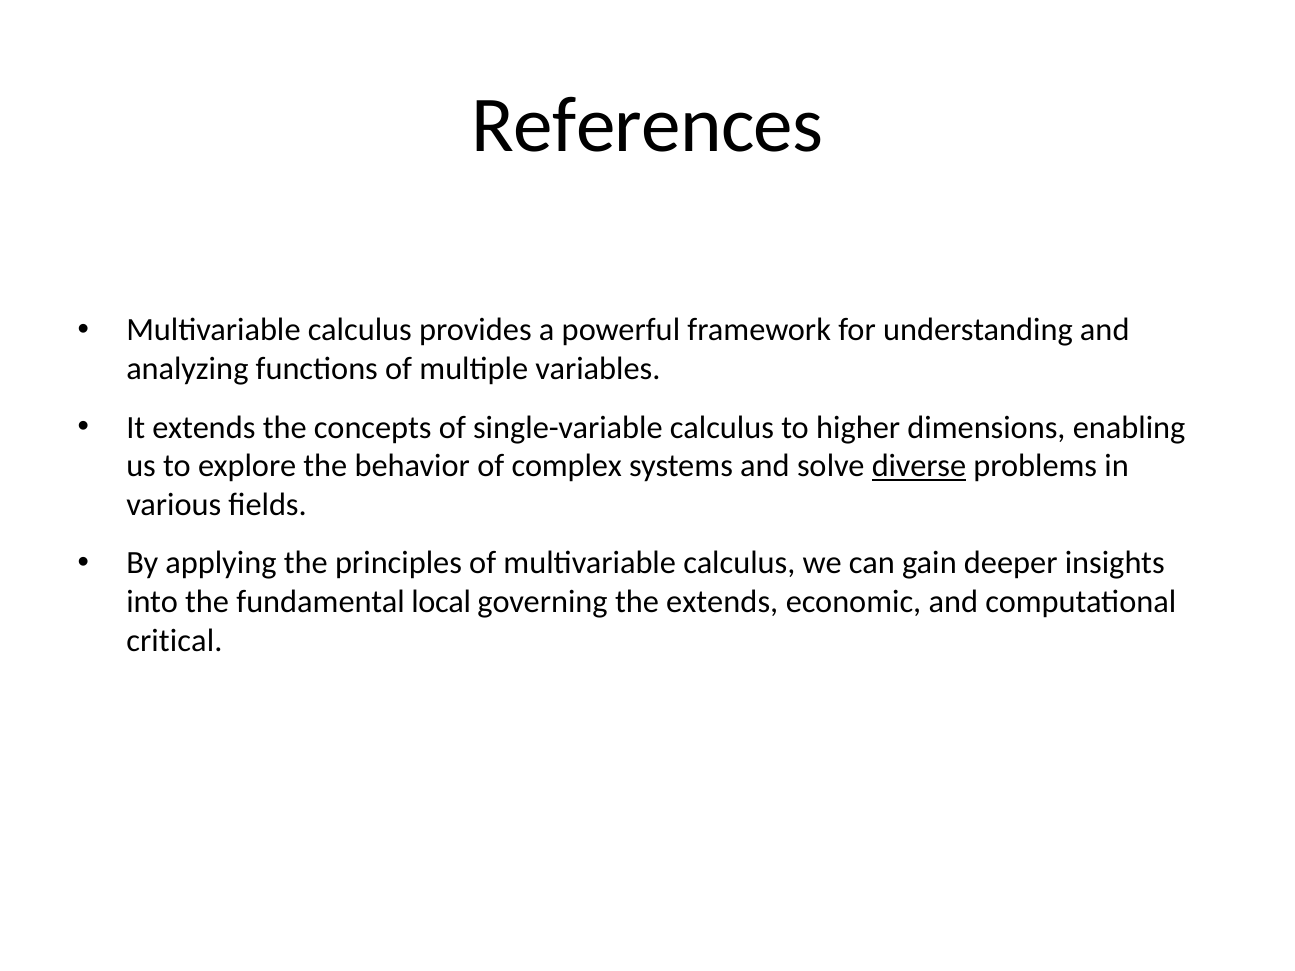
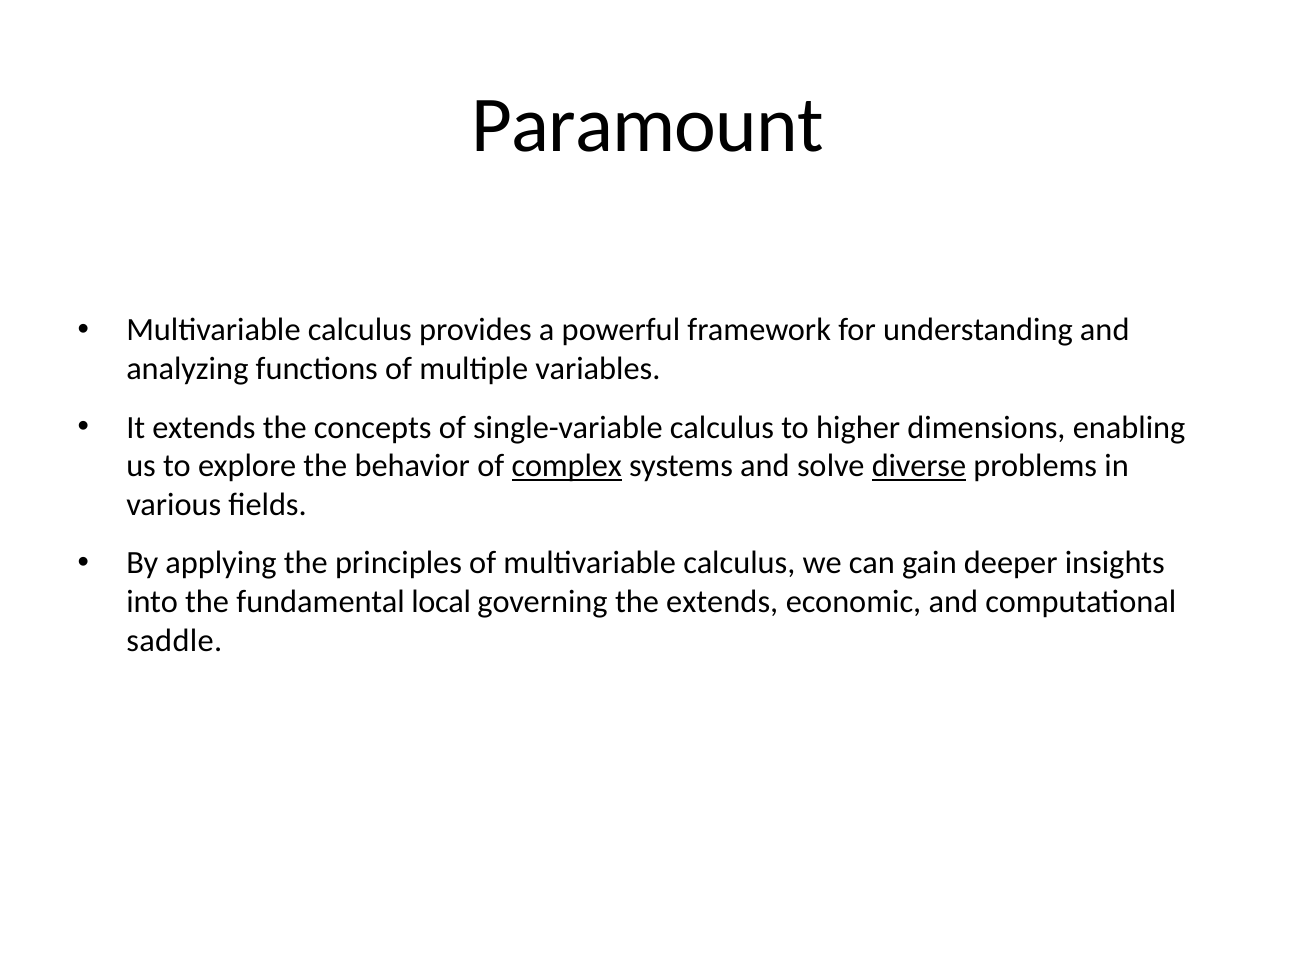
References: References -> Paramount (648, 125)
complex underline: none -> present (567, 466)
critical: critical -> saddle (174, 641)
